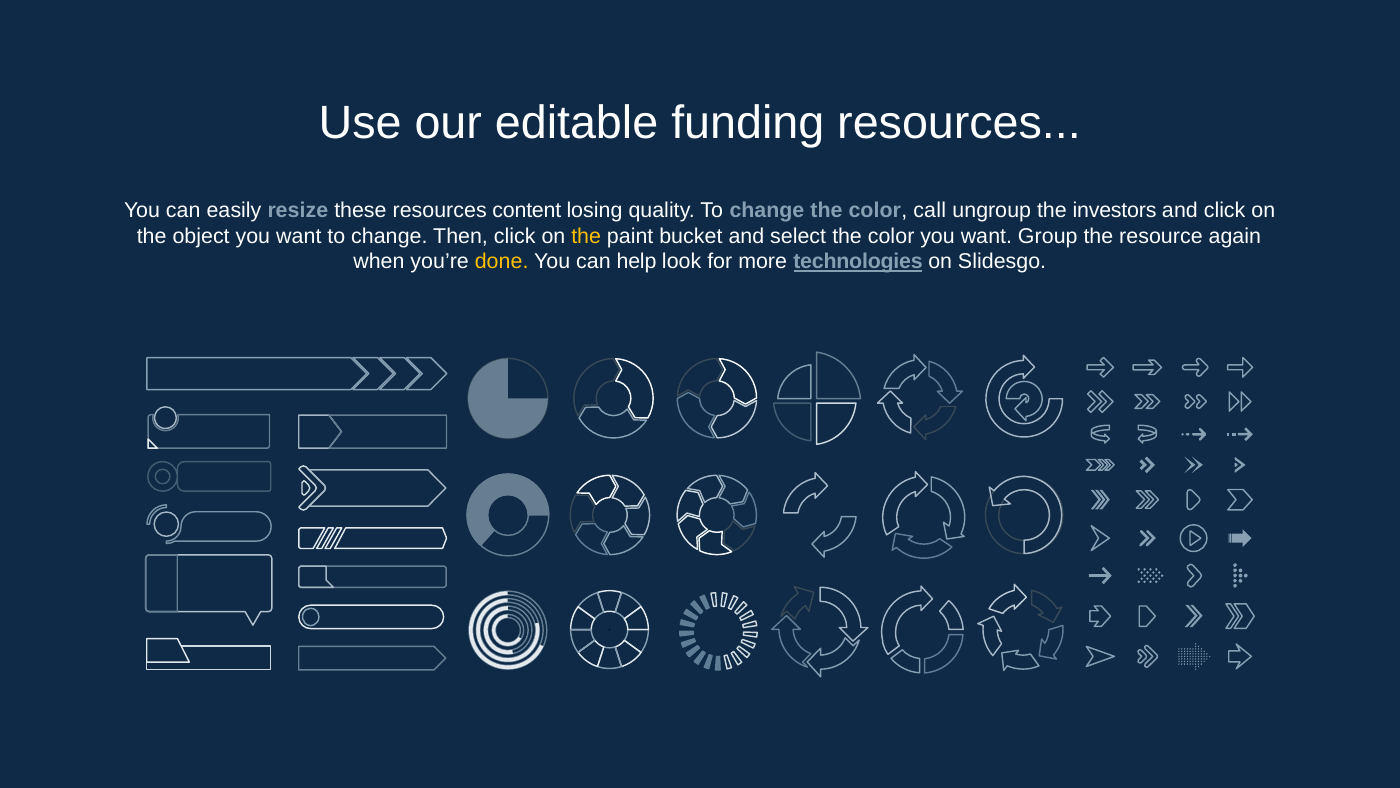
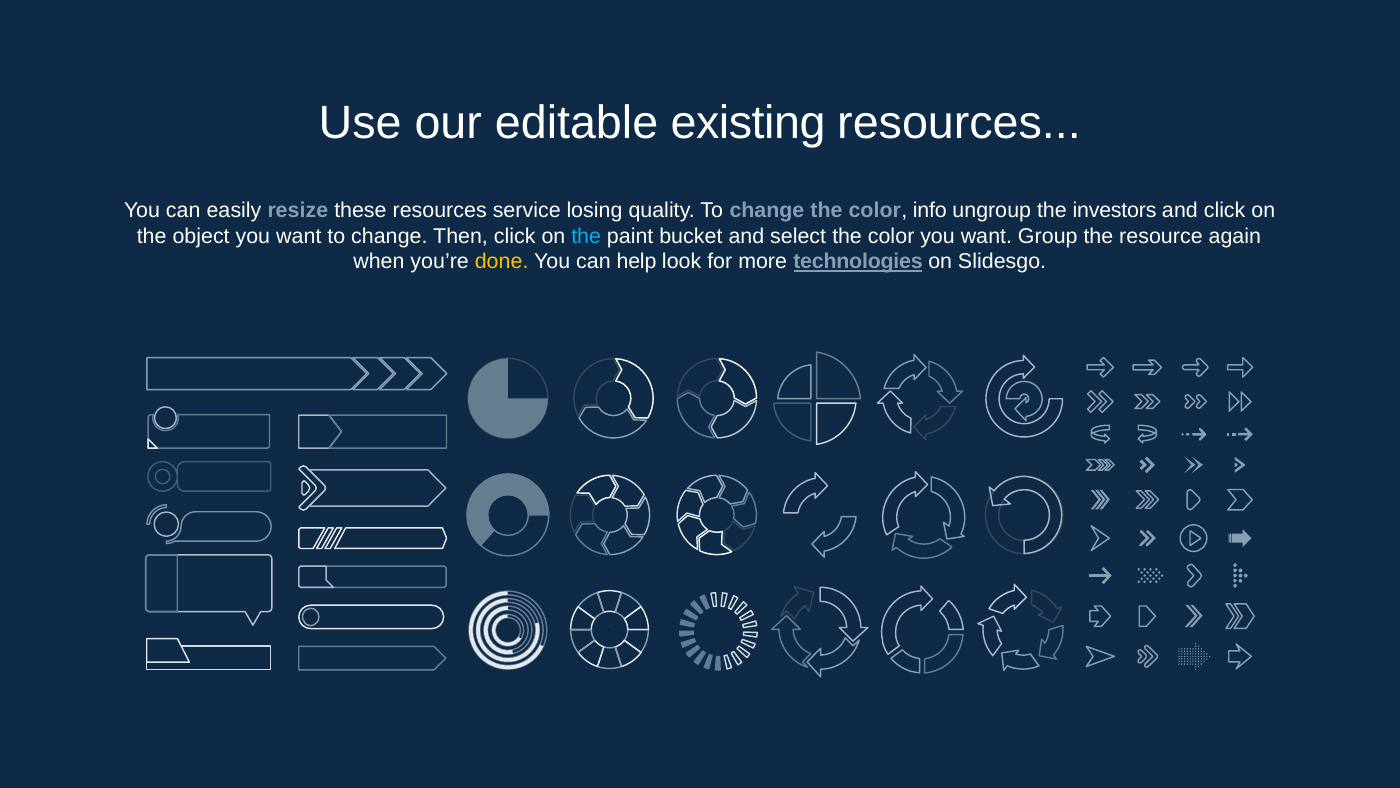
funding: funding -> existing (748, 123)
content: content -> service (527, 210)
call: call -> info (930, 210)
the colour: yellow -> light blue (586, 236)
